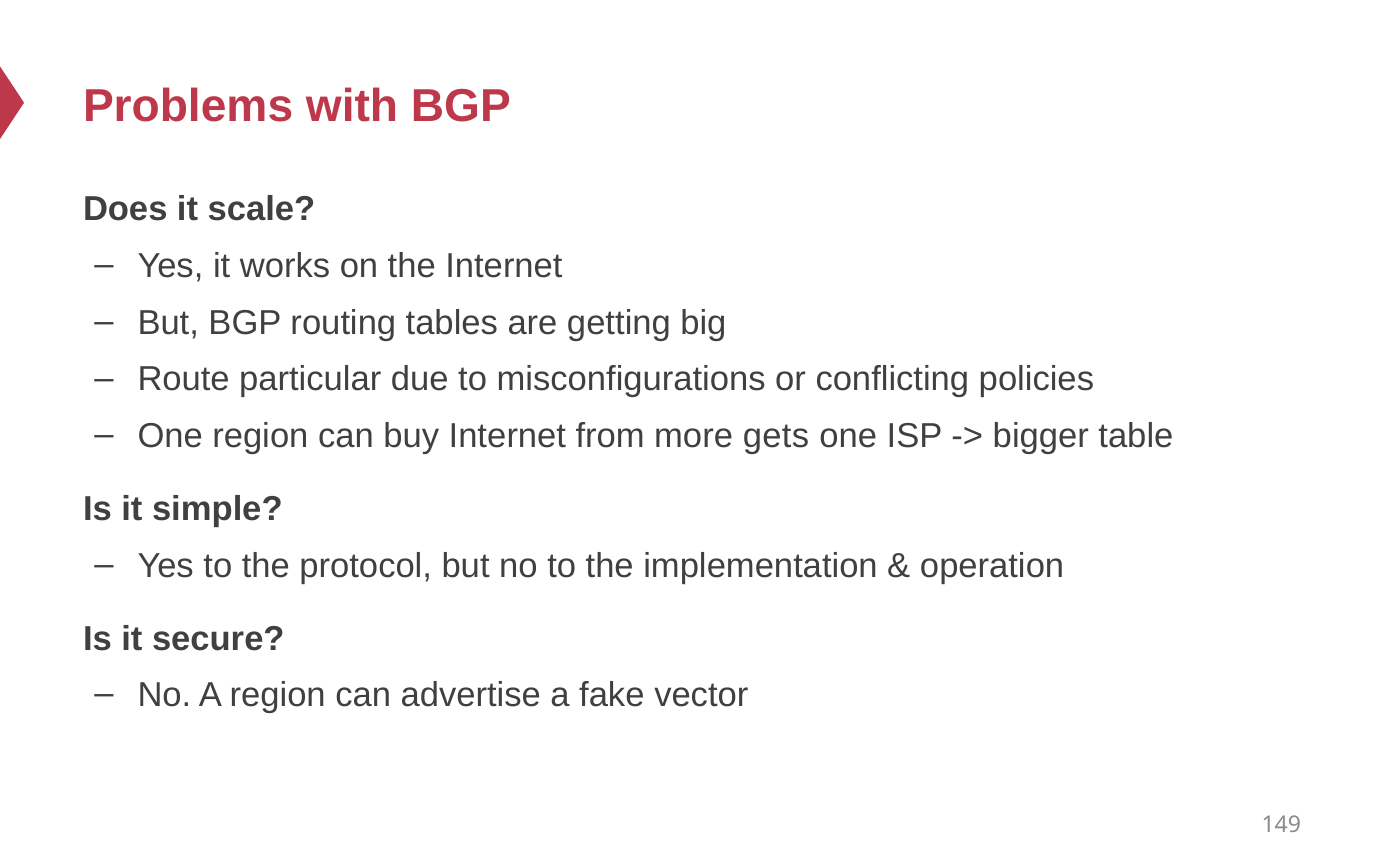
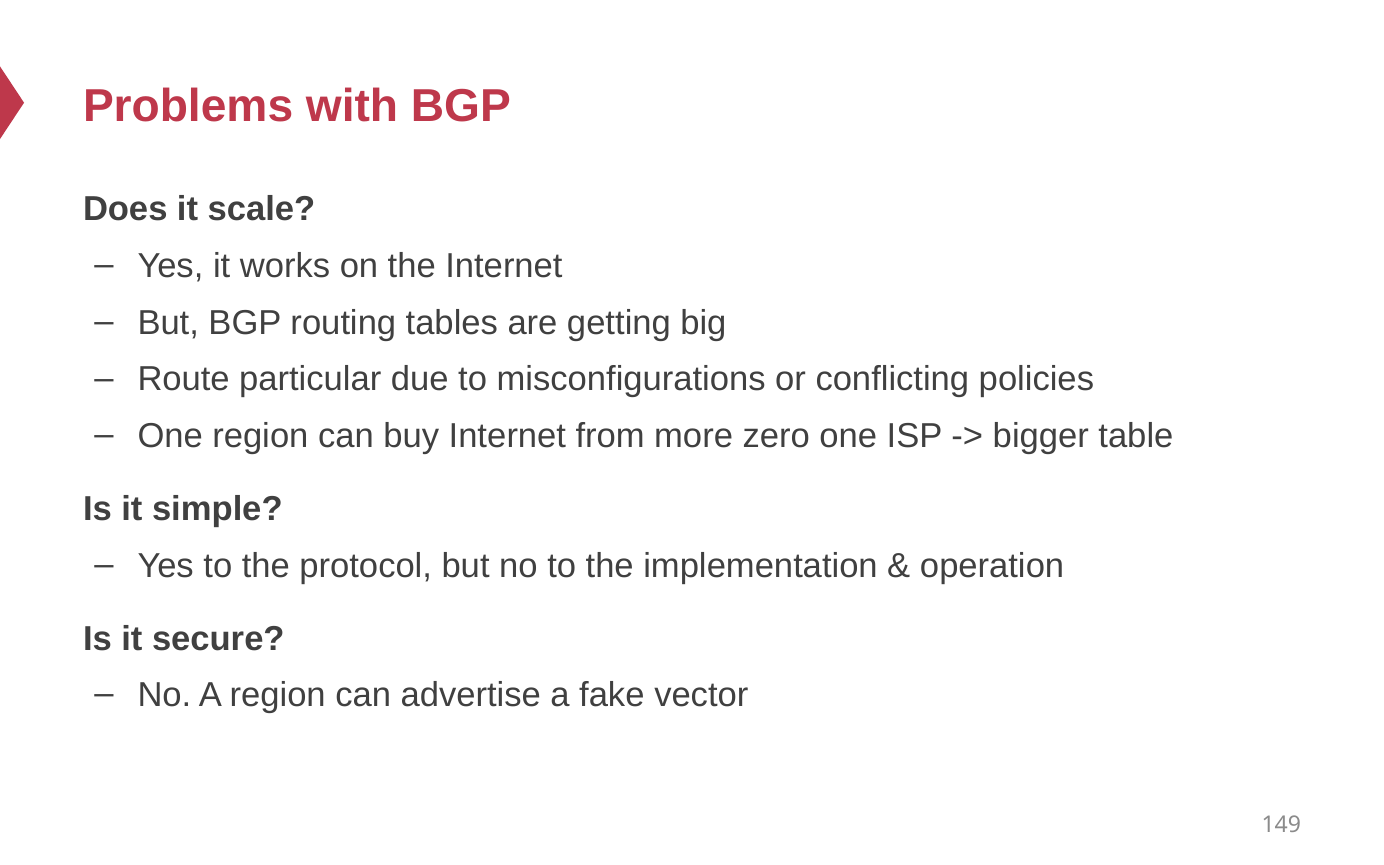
gets: gets -> zero (776, 436)
